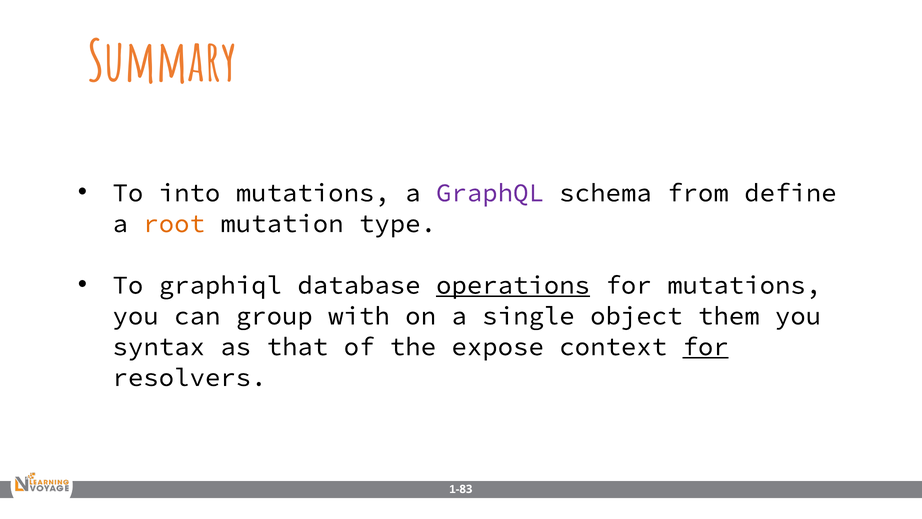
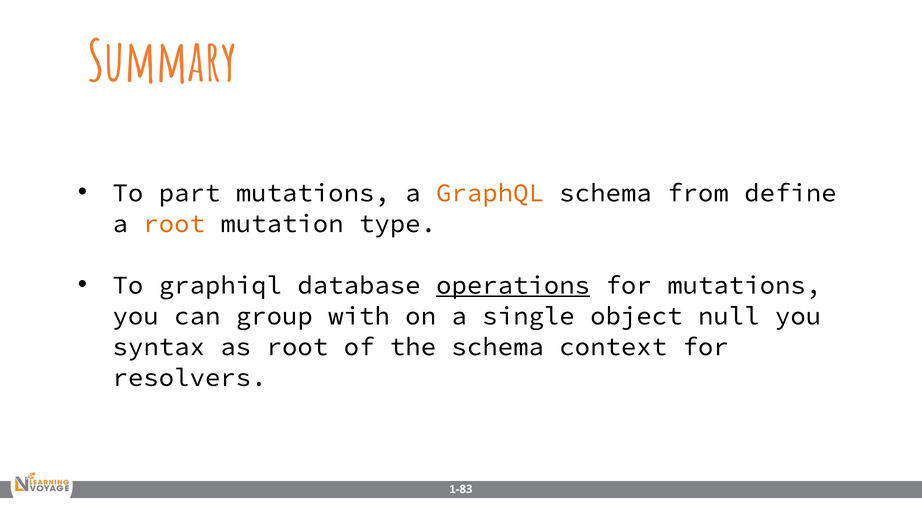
into: into -> part (190, 193)
GraphQL colour: purple -> orange (490, 193)
them: them -> null (729, 316)
as that: that -> root (297, 346)
the expose: expose -> schema (498, 346)
for underline: present -> none (706, 346)
